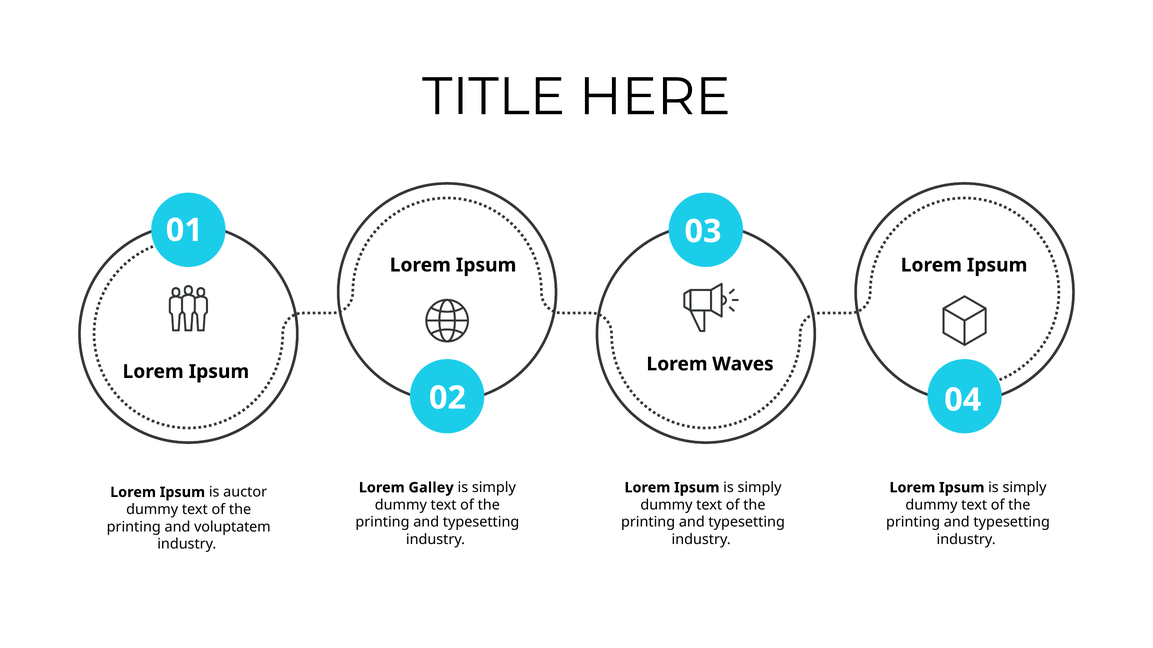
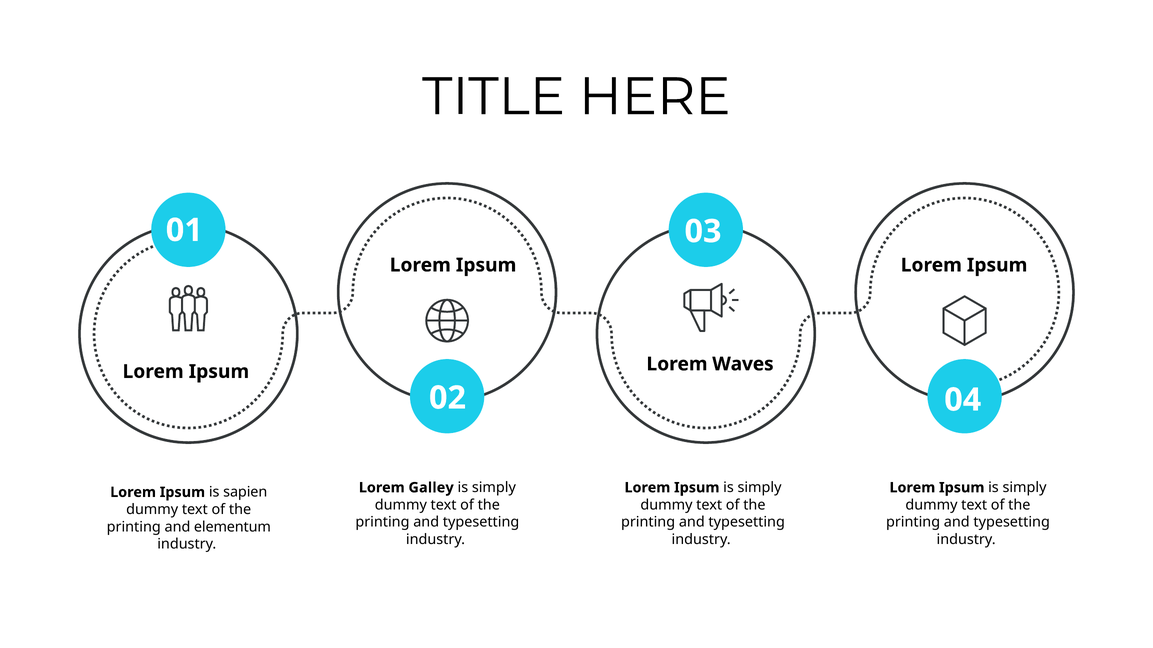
auctor: auctor -> sapien (245, 493)
voluptatem: voluptatem -> elementum (232, 527)
